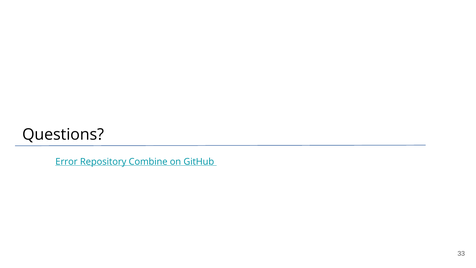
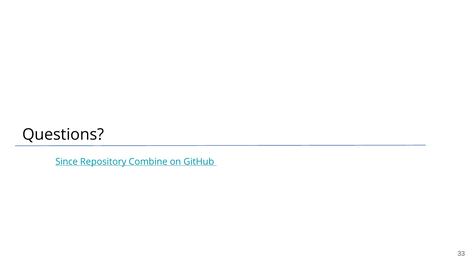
Error: Error -> Since (67, 162)
